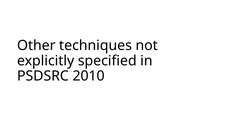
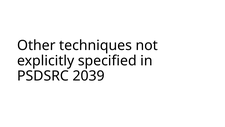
2010: 2010 -> 2039 (89, 76)
